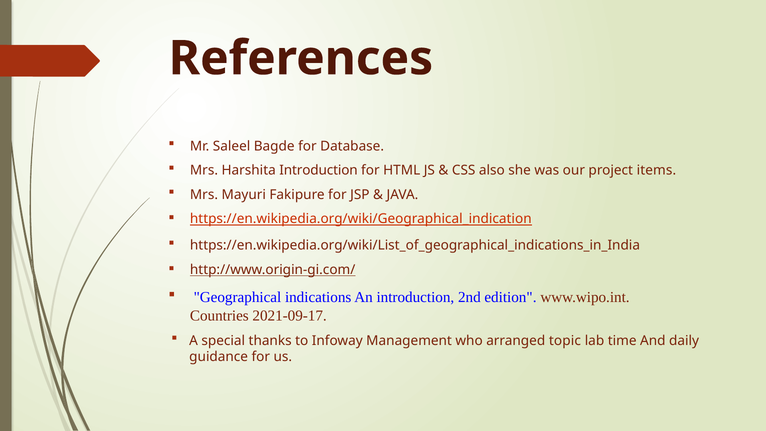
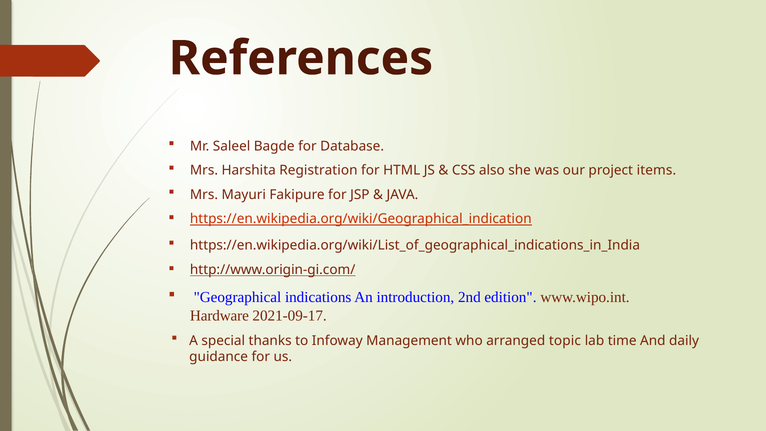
Harshita Introduction: Introduction -> Registration (318, 170)
Countries: Countries -> Hardware (219, 315)
